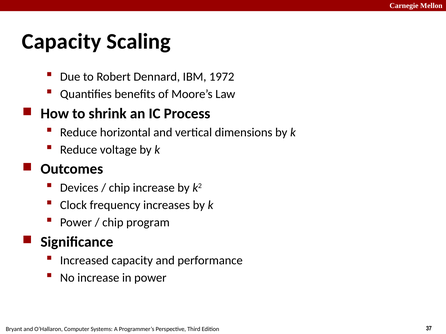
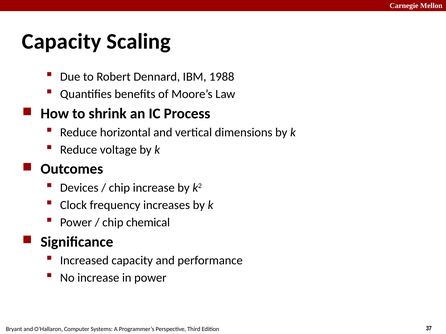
1972: 1972 -> 1988 (222, 77)
program: program -> chemical (148, 223)
